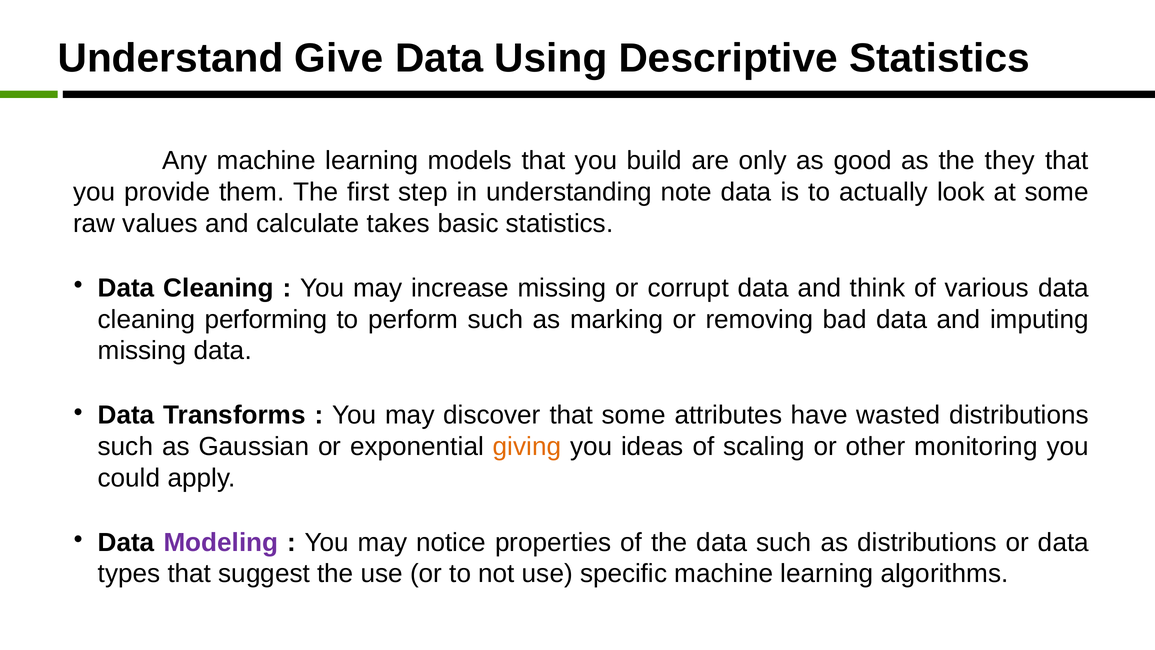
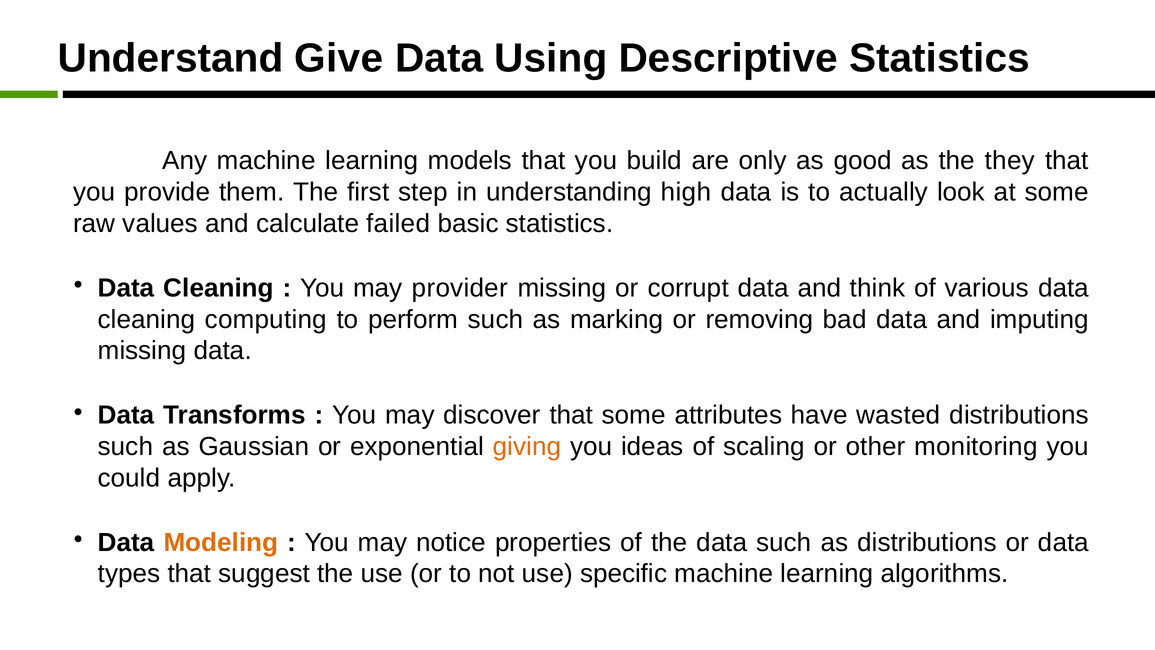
note: note -> high (686, 192)
takes: takes -> failed (398, 224)
increase: increase -> provider (460, 288)
performing: performing -> computing (266, 319)
Modeling colour: purple -> orange (221, 542)
